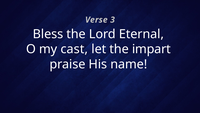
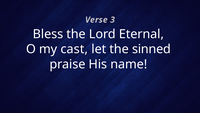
impart: impart -> sinned (151, 49)
